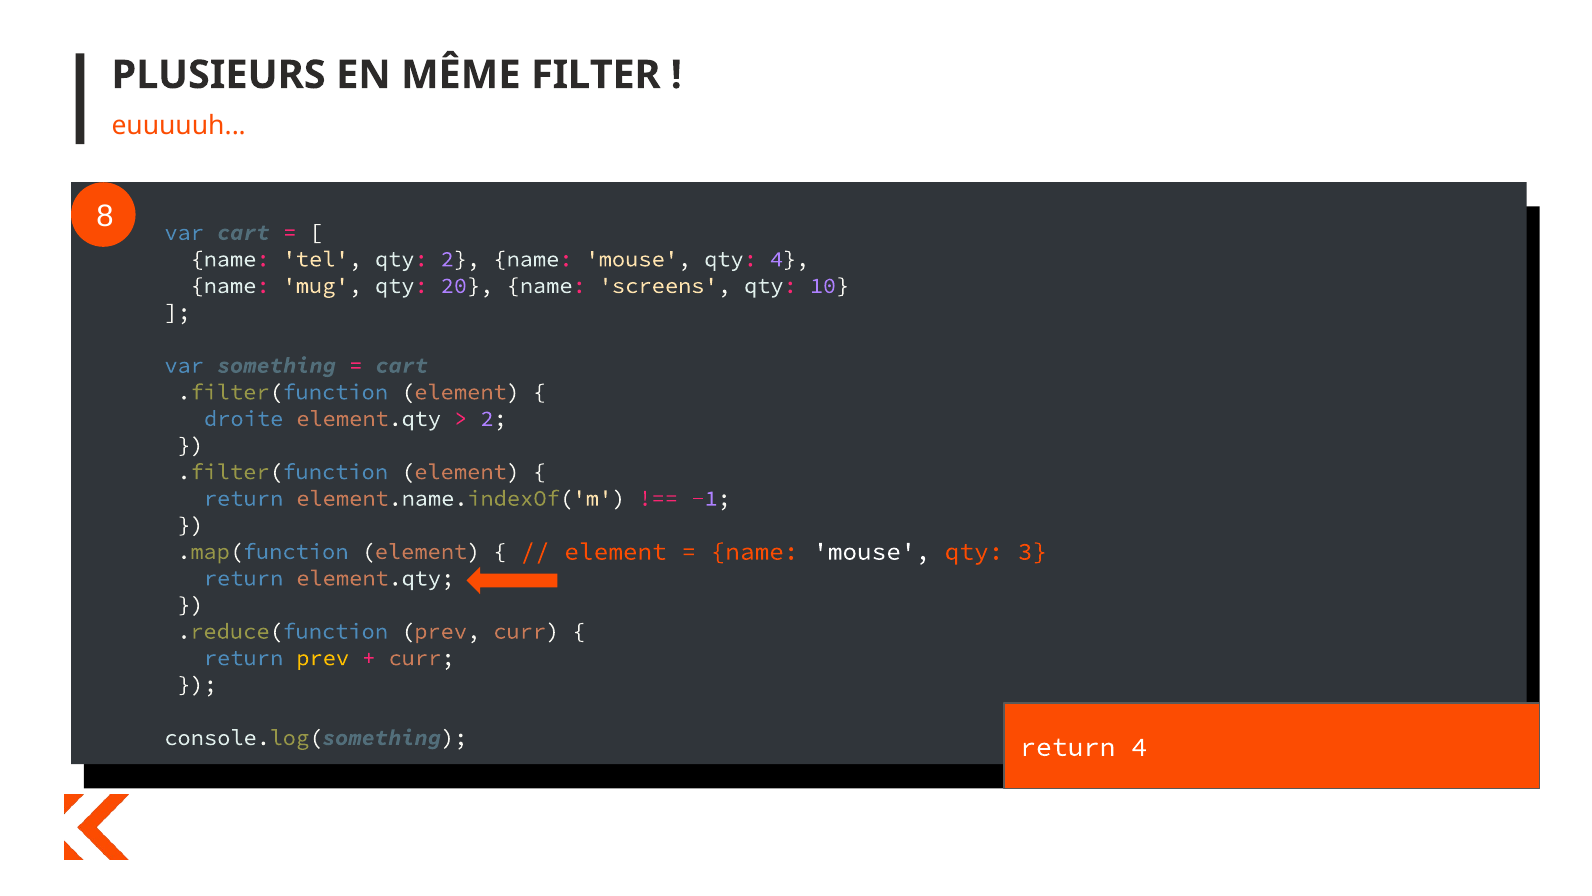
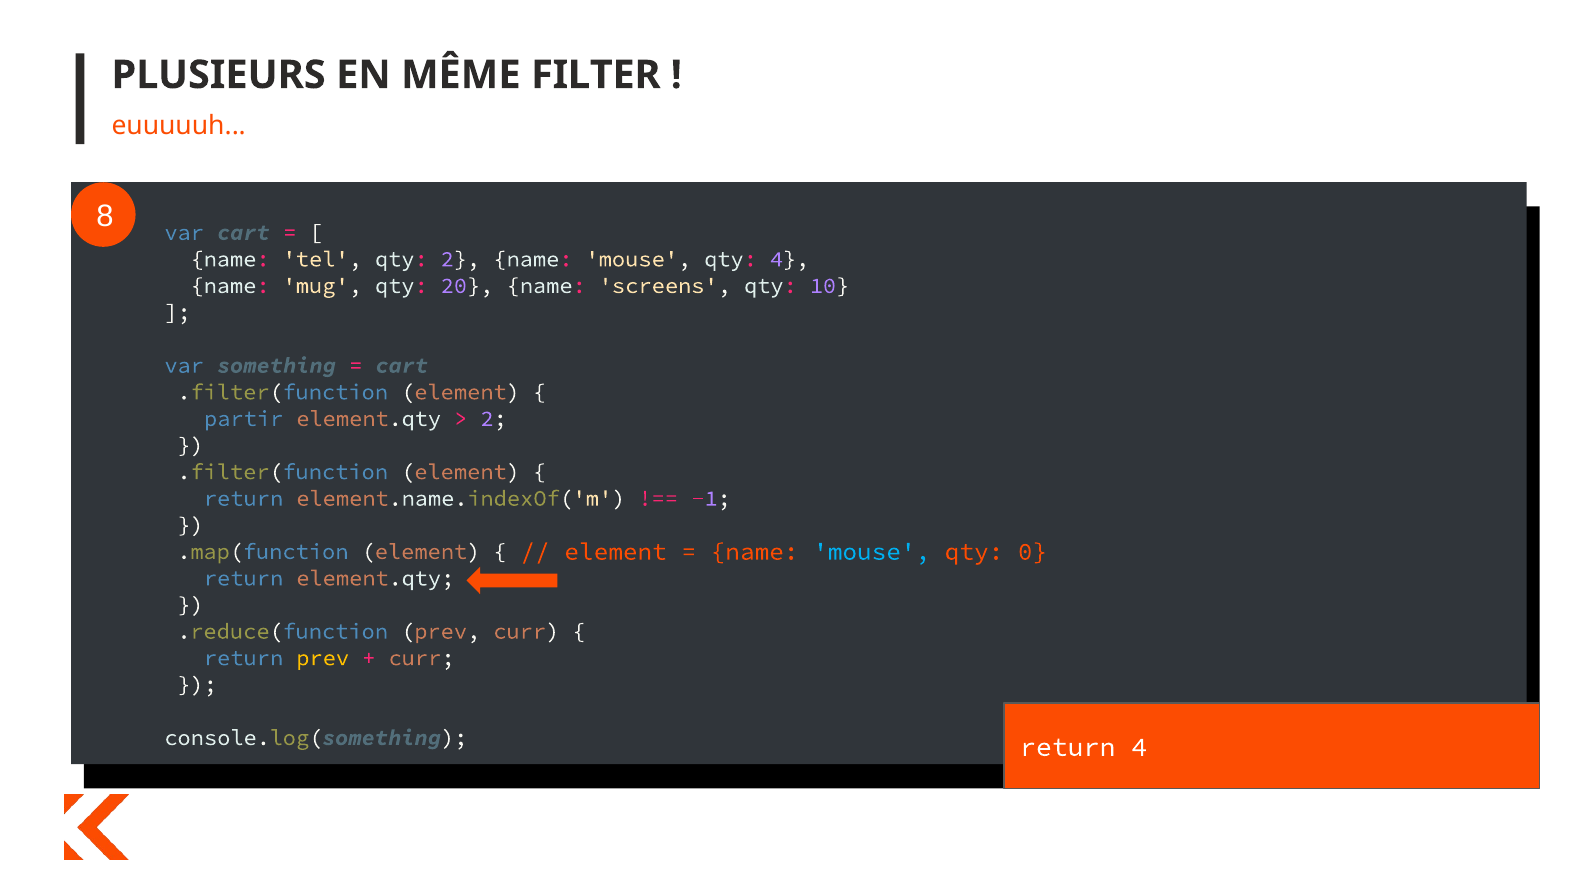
droite: droite -> partir (244, 418)
mouse colour: white -> light blue (872, 551)
3: 3 -> 0 (1033, 551)
